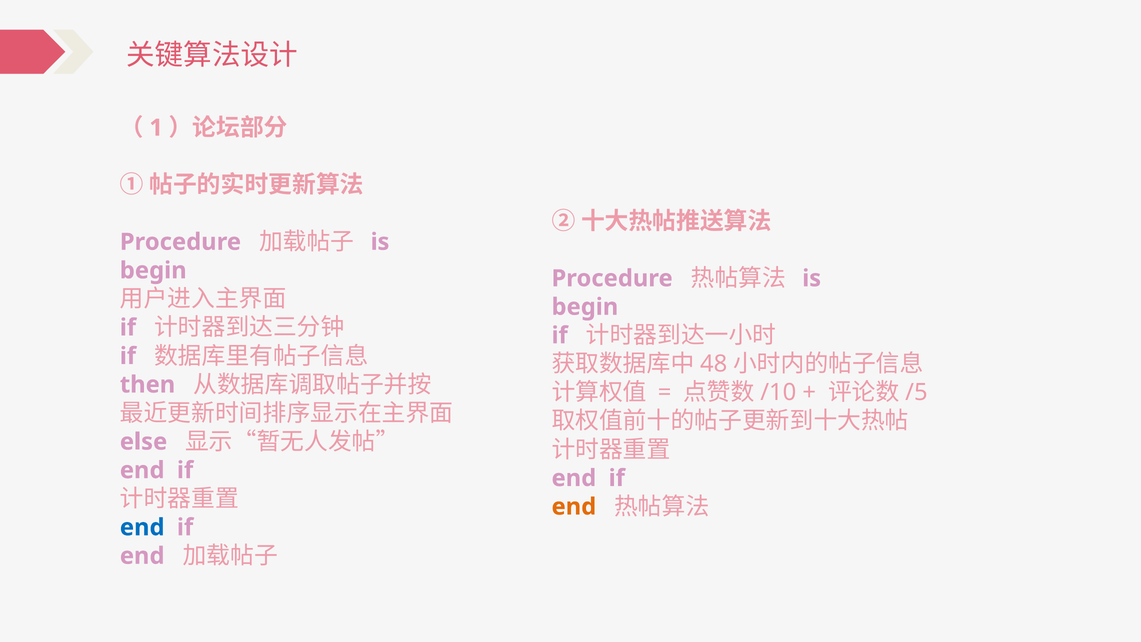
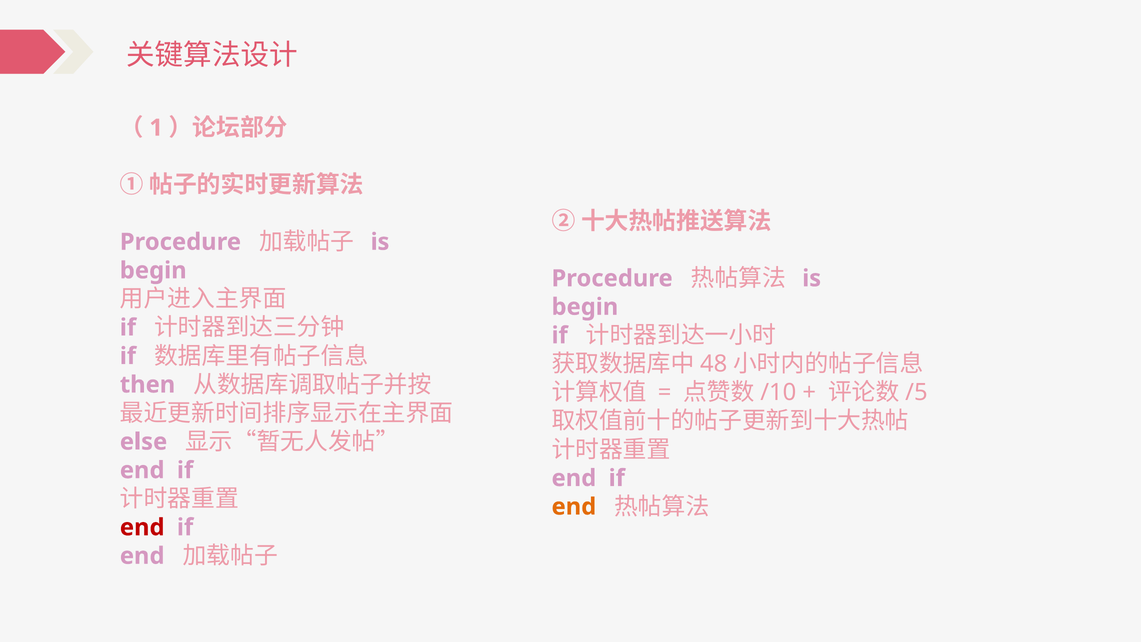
end colour: blue -> red (142, 527)
